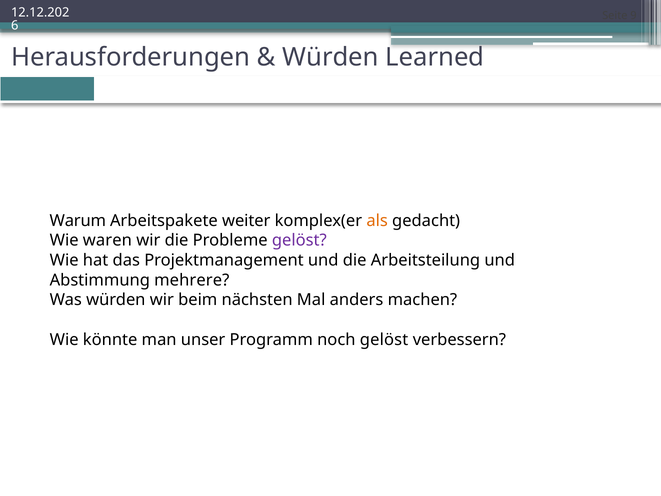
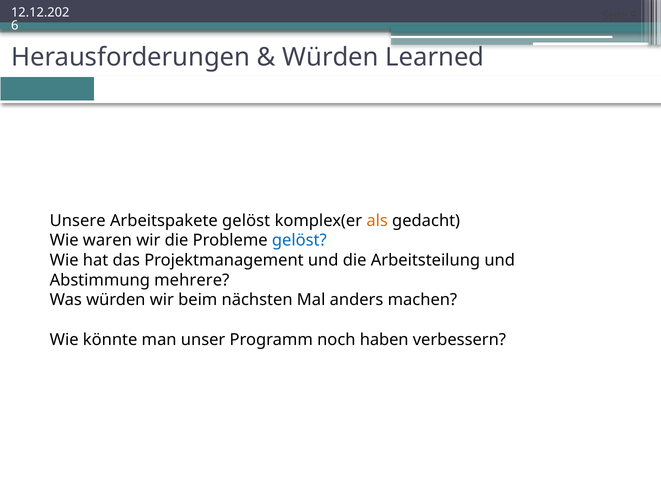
Warum: Warum -> Unsere (78, 221)
Arbeitspakete weiter: weiter -> gelöst (246, 221)
gelöst colour: purple -> blue (299, 240)
noch gelöst: gelöst -> haben (384, 340)
